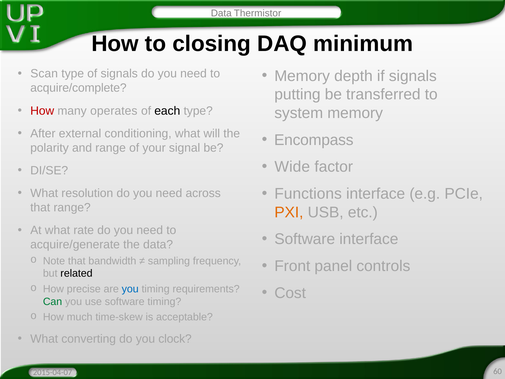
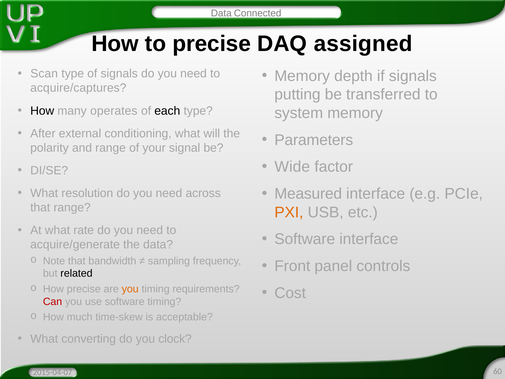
Thermistor: Thermistor -> Connected (258, 13)
to closing: closing -> precise (212, 44)
minimum: minimum -> assigned (363, 44)
acquire/complete: acquire/complete -> acquire/captures (78, 88)
How colour: red -> black (42, 111)
Encompass: Encompass -> Parameters (314, 140)
Functions: Functions -> Measured (308, 194)
you colour: blue -> orange (130, 289)
Can colour: green -> red (53, 301)
